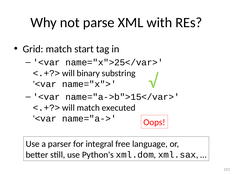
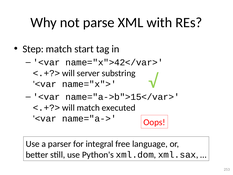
Grid: Grid -> Step (33, 49)
name="x">25</var>: name="x">25</var> -> name="x">42</var> (114, 62)
binary: binary -> server (88, 73)
